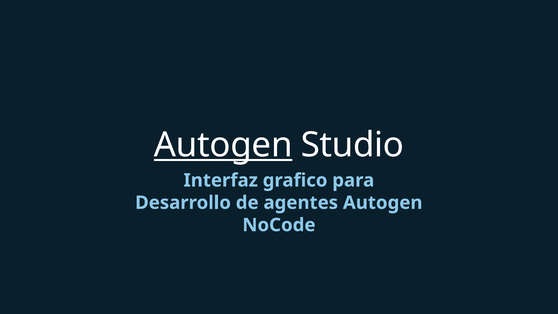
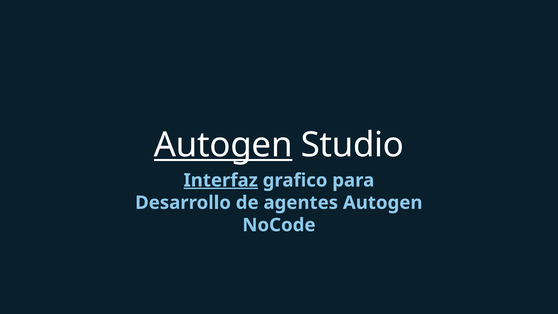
Interfaz underline: none -> present (221, 180)
